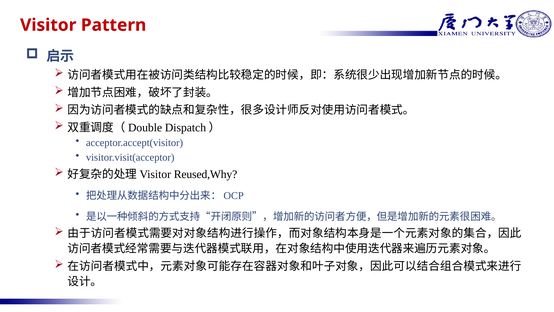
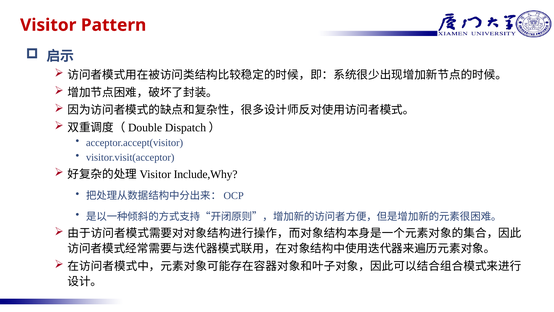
Reused,Why: Reused,Why -> Include,Why (206, 174)
